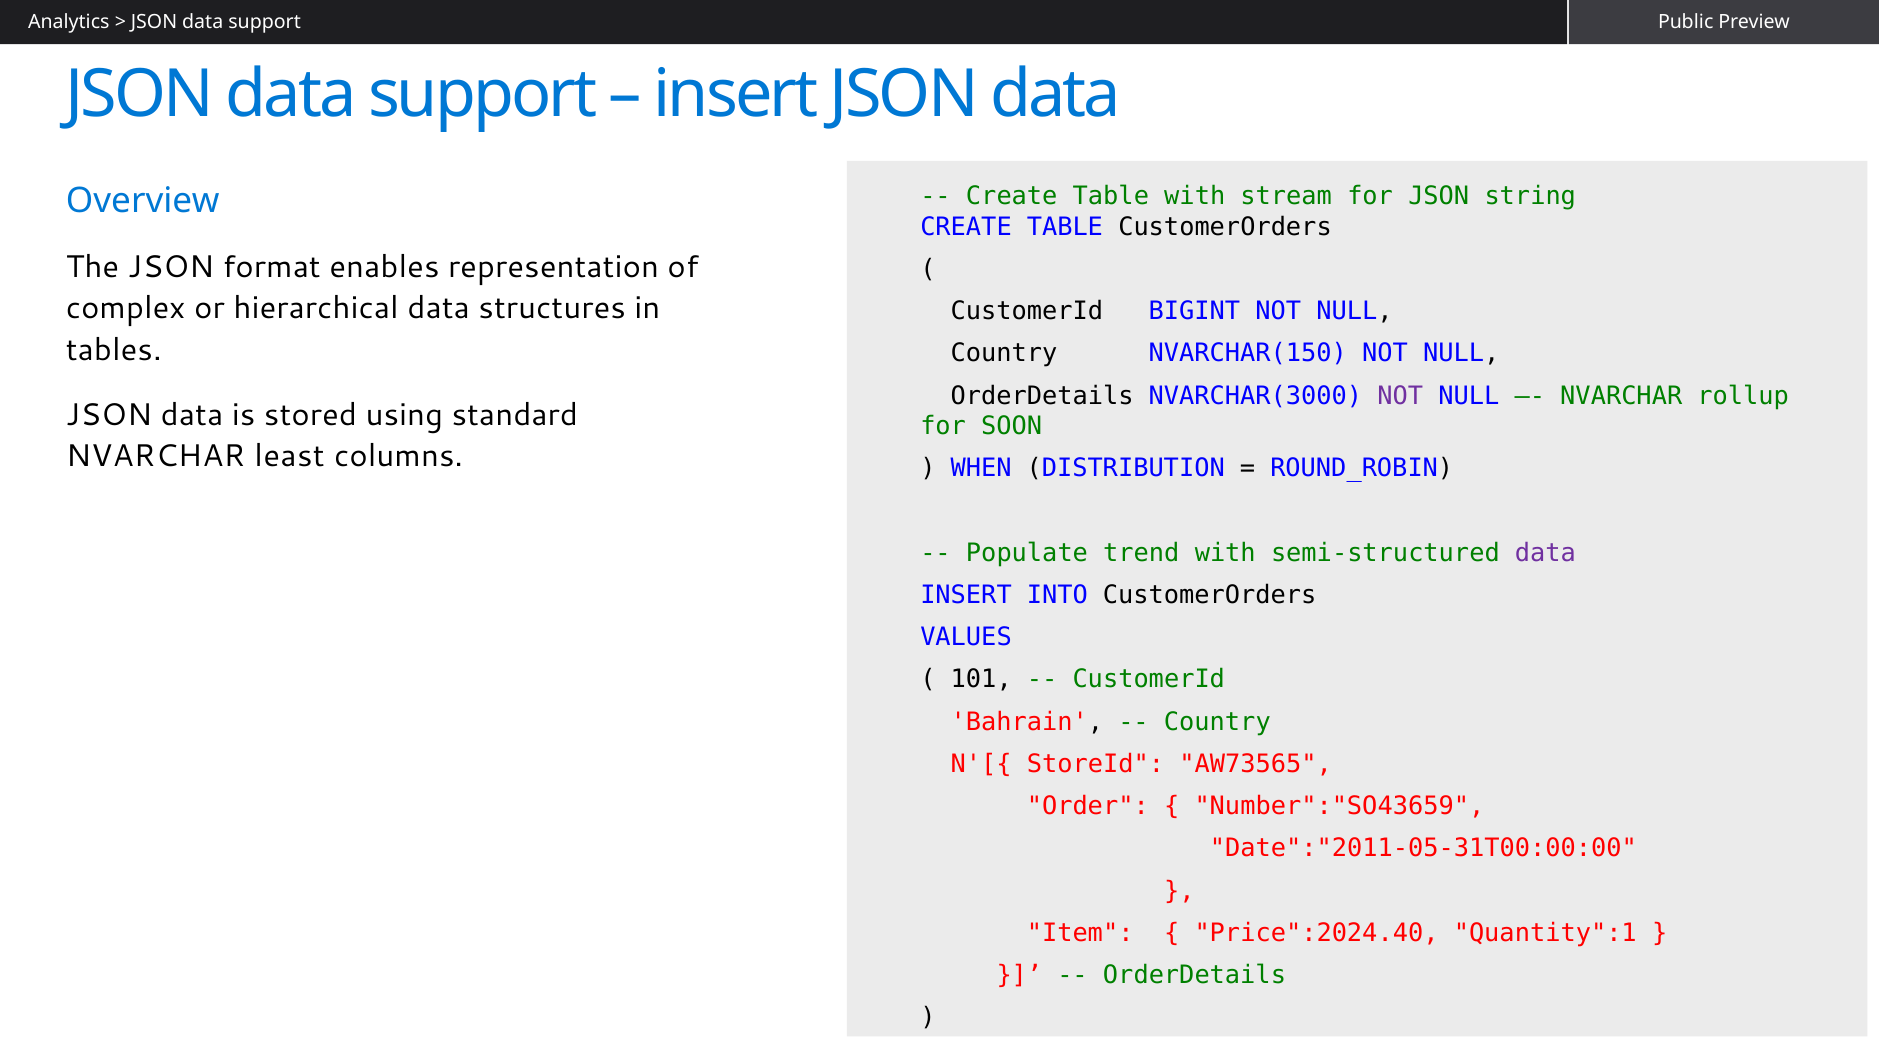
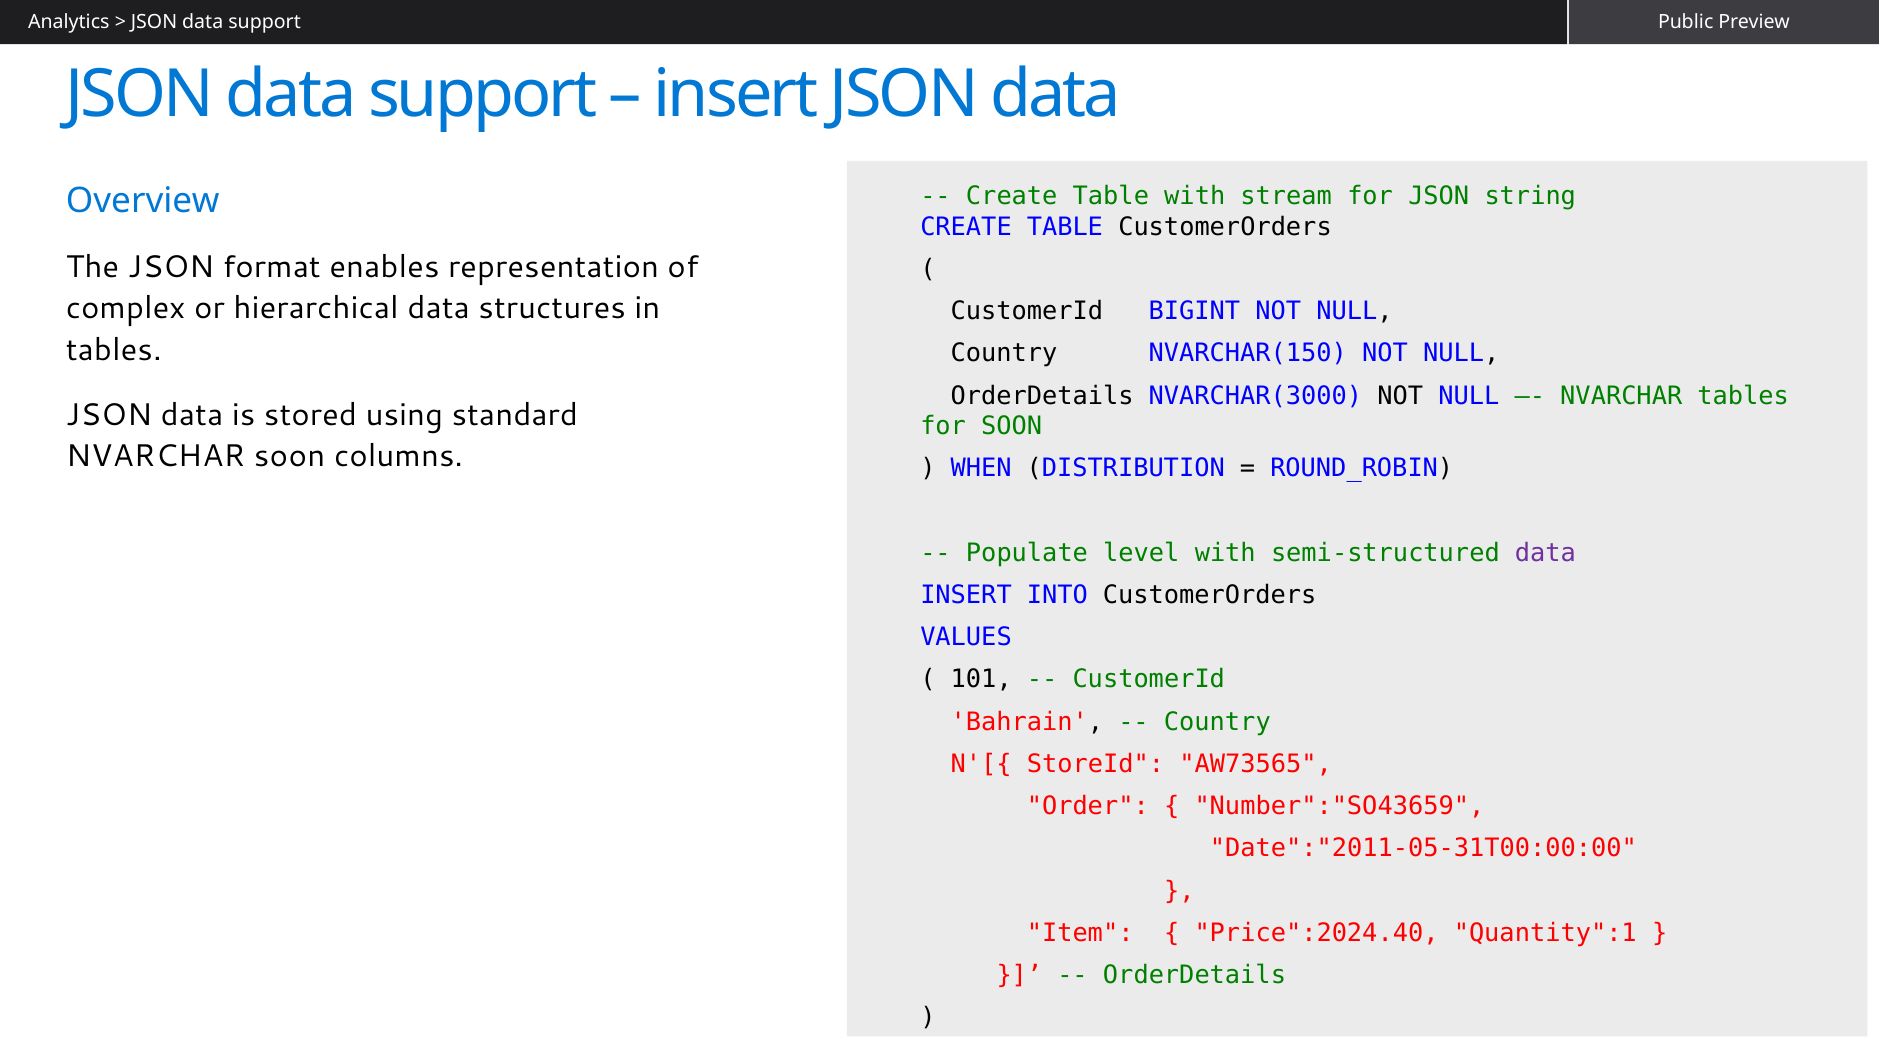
NOT colour: purple -> black (1400, 396)
NVARCHAR rollup: rollup -> tables (1743, 396)
NVARCHAR least: least -> soon (290, 456)
trend: trend -> level (1141, 553)
